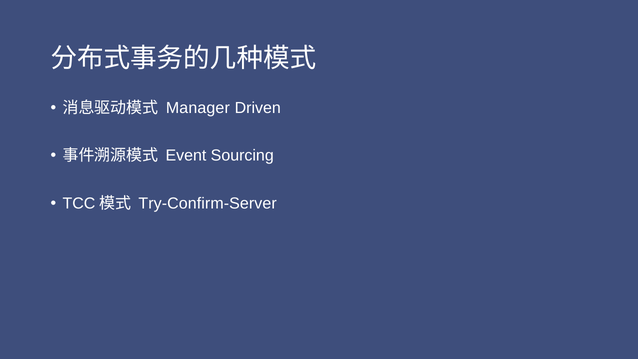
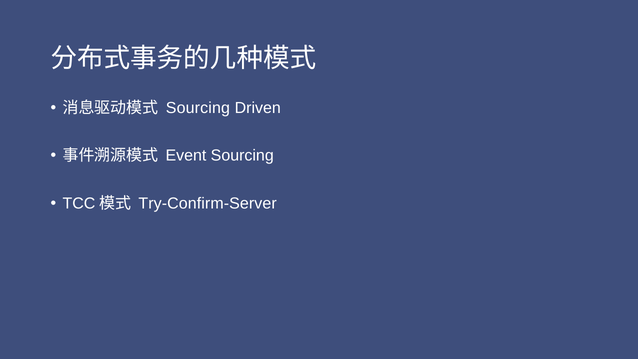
Manager: Manager -> Sourcing (198, 108)
